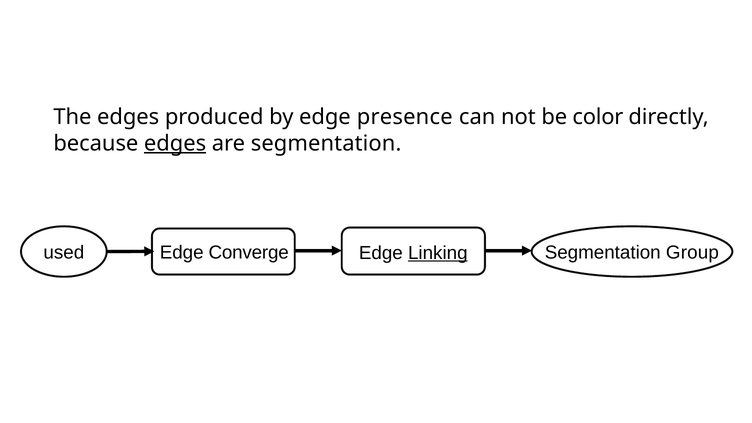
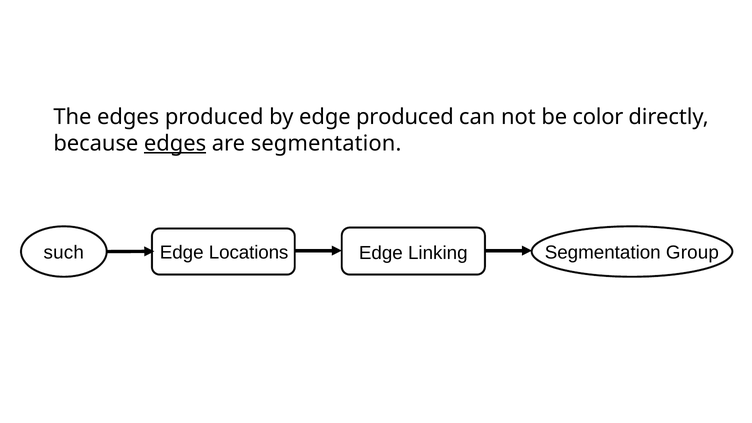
edge presence: presence -> produced (405, 117)
used: used -> such (64, 253)
Converge: Converge -> Locations (249, 253)
Linking underline: present -> none (438, 253)
